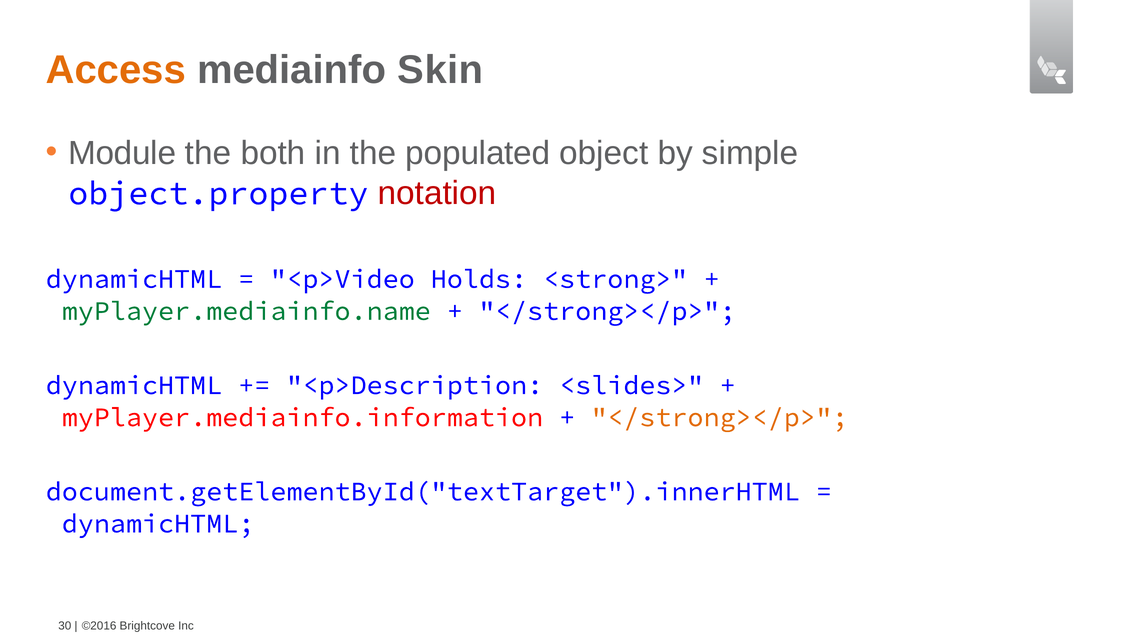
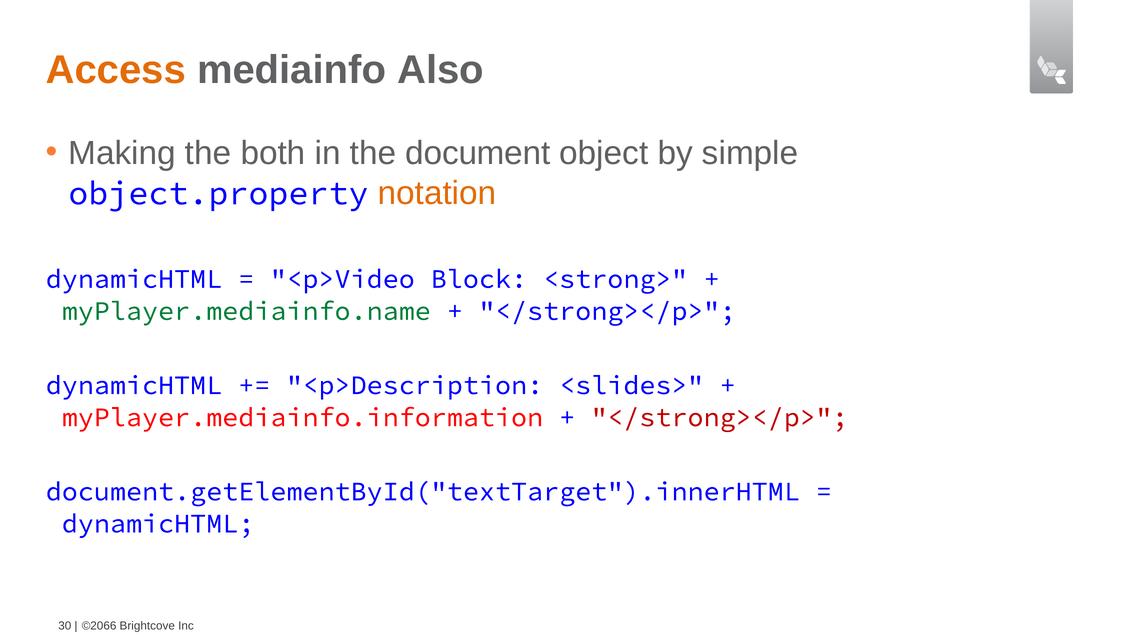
Skin: Skin -> Also (441, 70)
Module: Module -> Making (122, 153)
populated: populated -> document (478, 153)
notation colour: red -> orange (437, 193)
Holds: Holds -> Block (479, 279)
</strong></p> colour: orange -> red (720, 417)
©2016: ©2016 -> ©2066 (99, 625)
